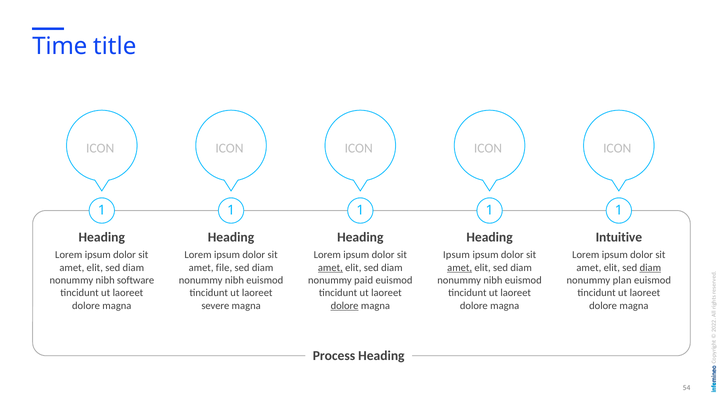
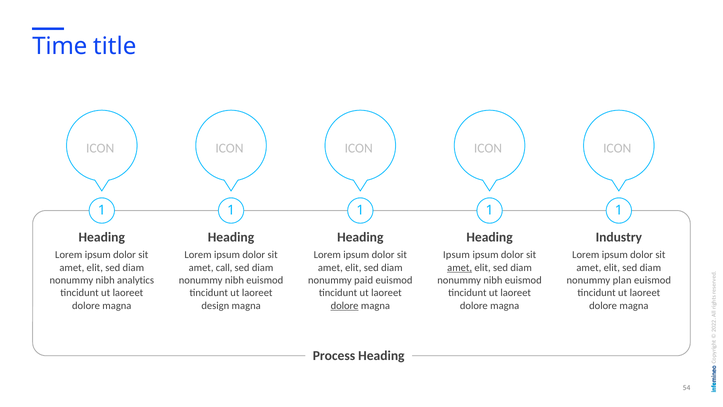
Intuitive: Intuitive -> Industry (619, 237)
file: file -> call (224, 267)
amet underline: present -> none (330, 267)
diam underline: present -> none (650, 267)
software: software -> analytics (136, 280)
severe: severe -> design (215, 305)
